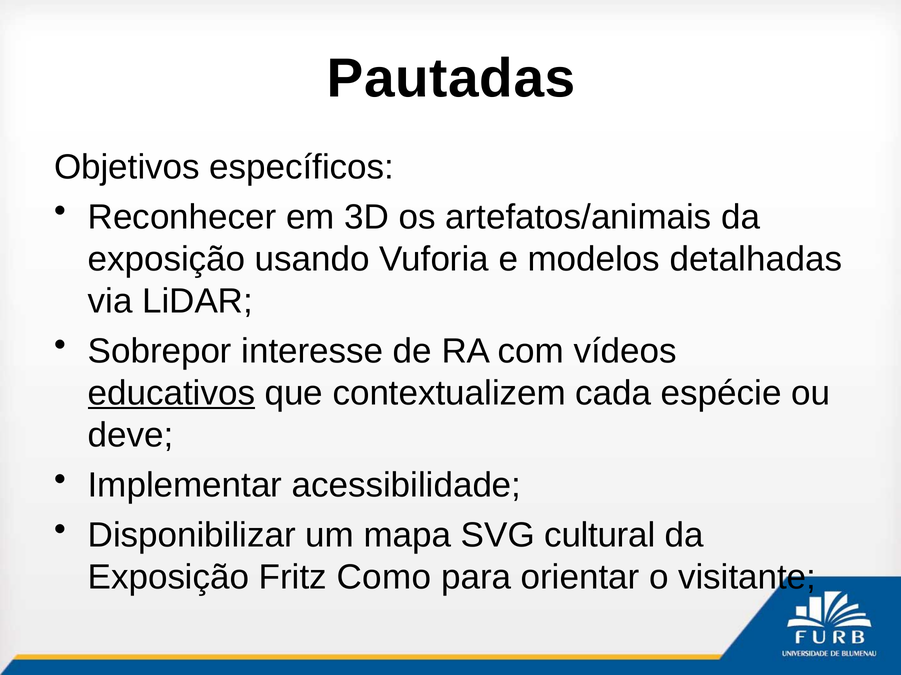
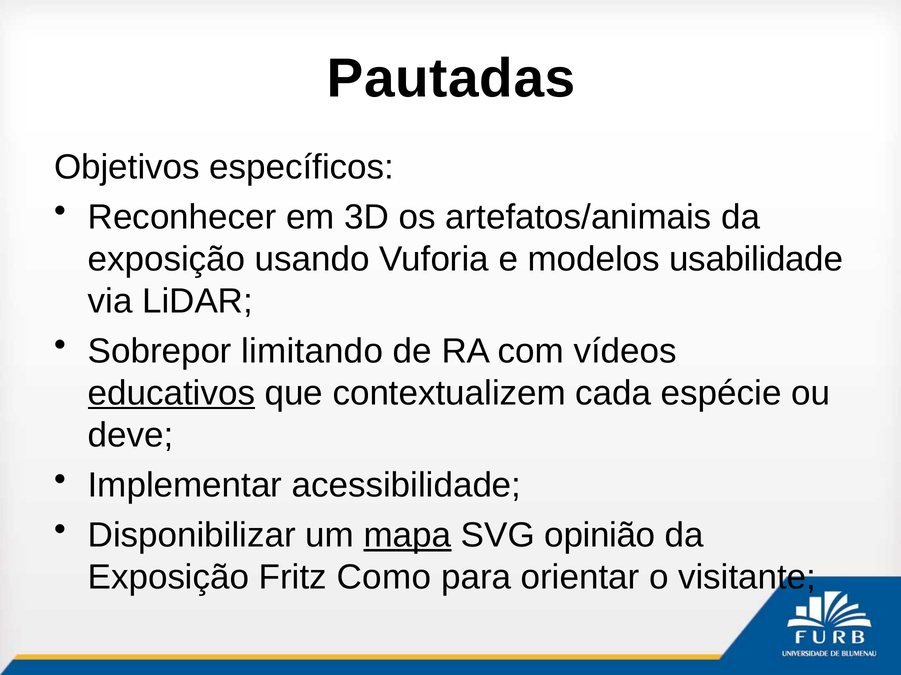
detalhadas: detalhadas -> usabilidade (756, 259)
interesse: interesse -> limitando (312, 351)
mapa underline: none -> present (407, 536)
cultural: cultural -> opinião (600, 536)
